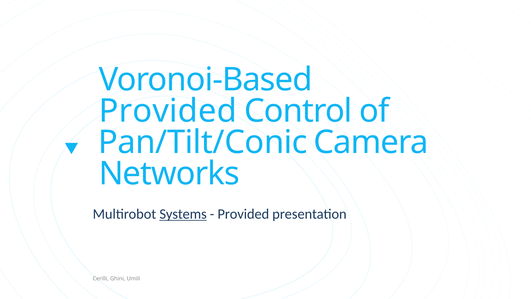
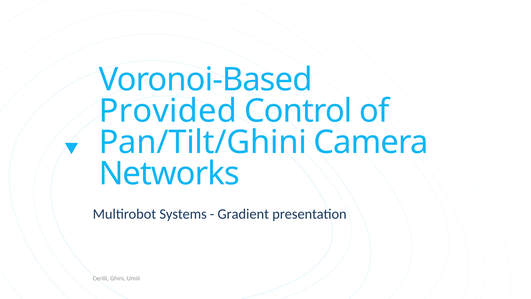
Pan/Tilt/Conic: Pan/Tilt/Conic -> Pan/Tilt/Ghini (203, 142)
Systems underline: present -> none (183, 214)
Provided: Provided -> Gradient (243, 214)
